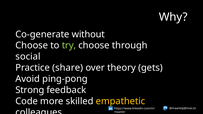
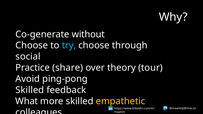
try colour: light green -> light blue (69, 45)
gets: gets -> tour (150, 68)
Strong: Strong -> Skilled (30, 90)
Code: Code -> What (27, 101)
